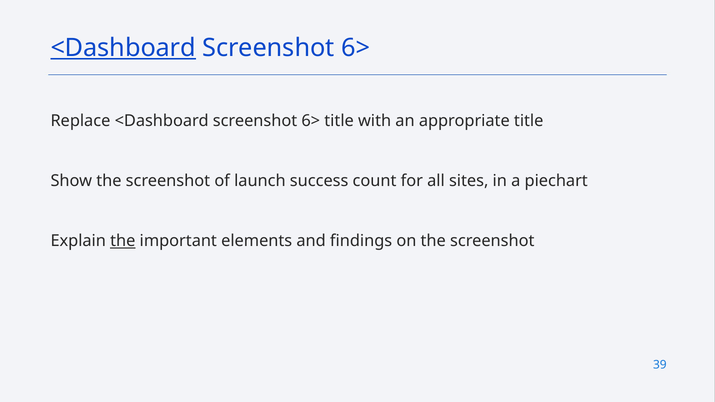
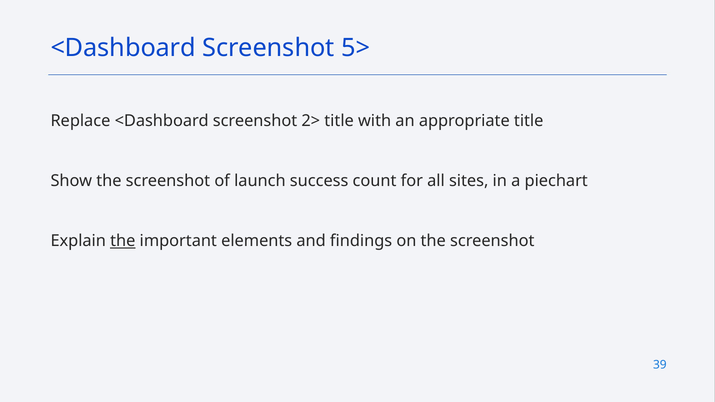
<Dashboard underline: present -> none (123, 48)
6>: 6> -> 5> (356, 48)
Replace <Dashboard screenshot 6>: 6> -> 2> (311, 121)
